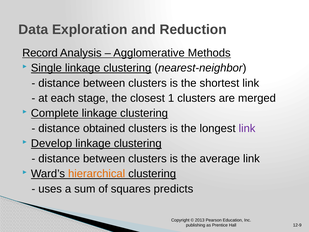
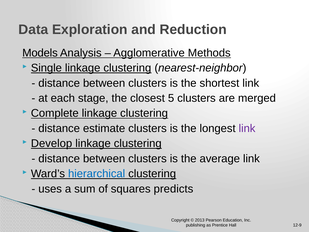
Record: Record -> Models (40, 53)
1: 1 -> 5 (171, 98)
obtained: obtained -> estimate (104, 128)
hierarchical colour: orange -> blue (97, 174)
